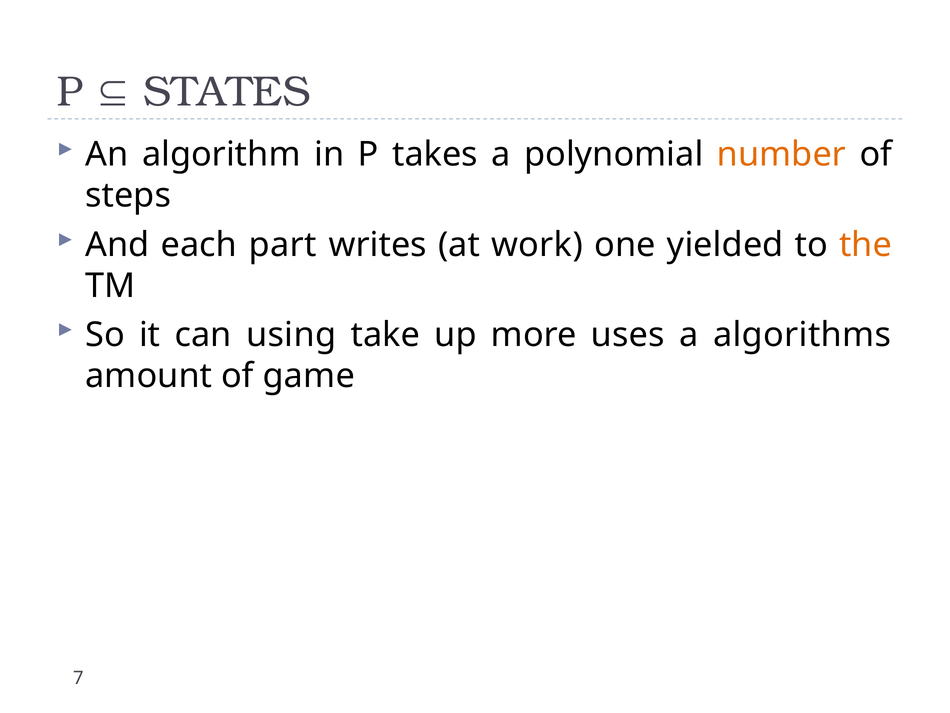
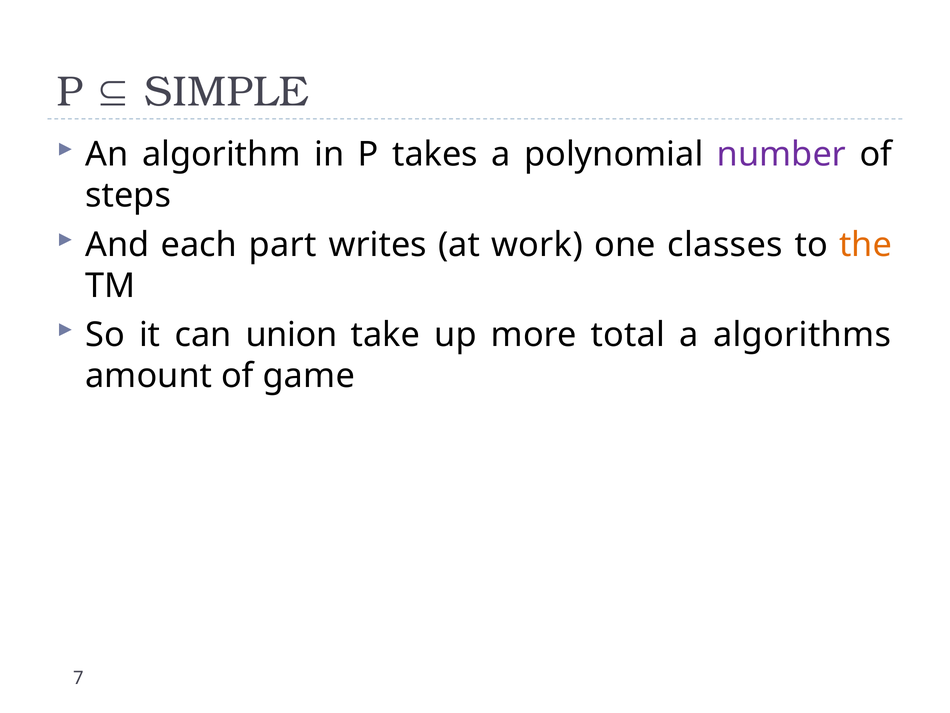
STATES: STATES -> SIMPLE (227, 92)
number colour: orange -> purple (781, 154)
yielded: yielded -> classes (725, 245)
using: using -> union (291, 335)
uses: uses -> total (628, 335)
